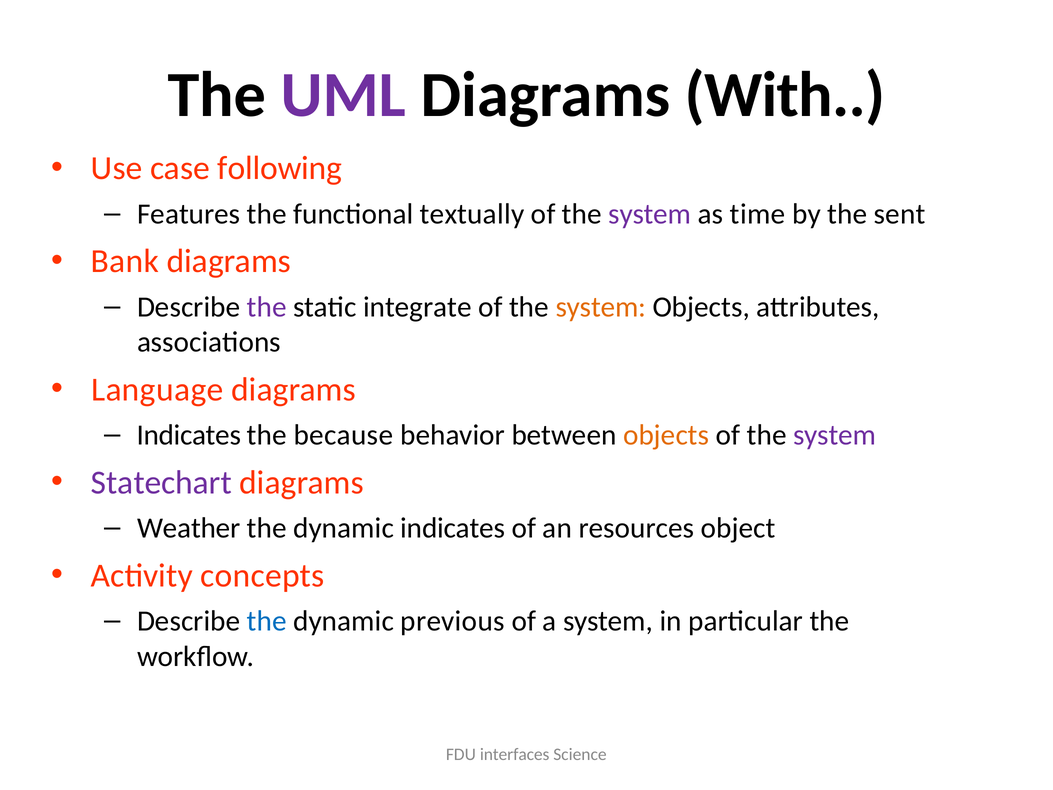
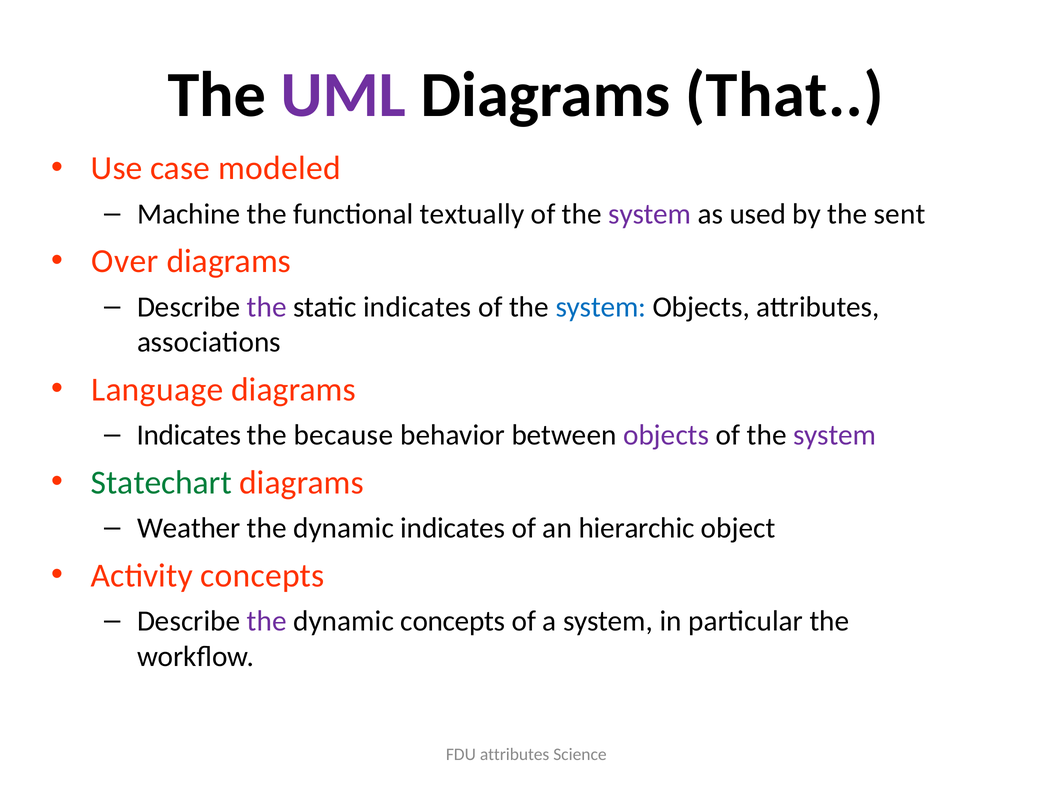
With: With -> That (784, 95)
following: following -> modeled (280, 168)
Features: Features -> Machine (189, 214)
time: time -> used (758, 214)
Bank: Bank -> Over (125, 261)
static integrate: integrate -> indicates (417, 307)
system colour: orange -> blue (601, 307)
objects colour: orange -> purple (666, 435)
Statechart colour: purple -> green (161, 482)
resources: resources -> hierarchic (637, 528)
the colour: blue -> purple (267, 621)
dynamic previous: previous -> concepts (453, 621)
FDU interfaces: interfaces -> attributes (515, 754)
